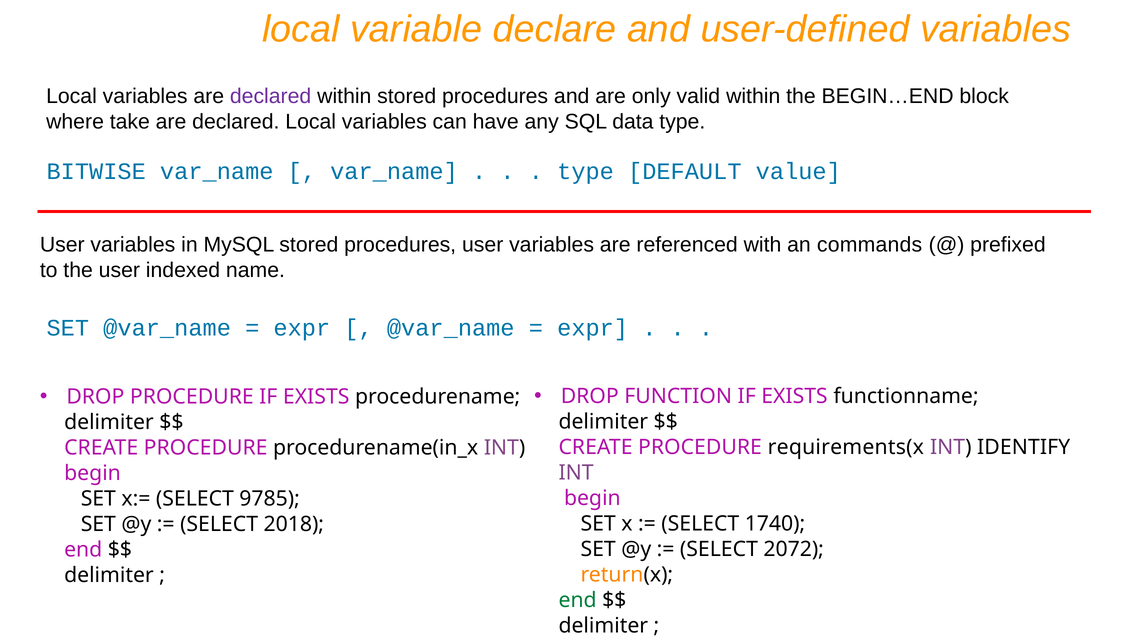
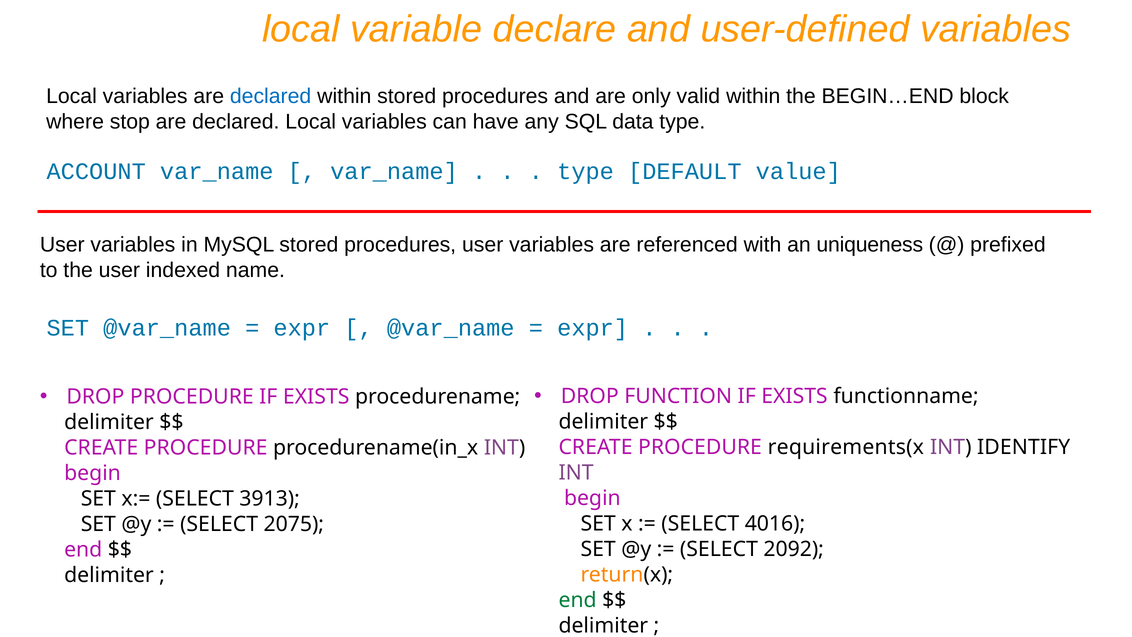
declared colour: purple -> blue (271, 96)
take: take -> stop (130, 122)
BITWISE: BITWISE -> ACCOUNT (96, 171)
commands: commands -> uniqueness (870, 245)
9785: 9785 -> 3913 (270, 498)
1740: 1740 -> 4016 (775, 524)
2018: 2018 -> 2075 (294, 524)
2072: 2072 -> 2092 (794, 549)
